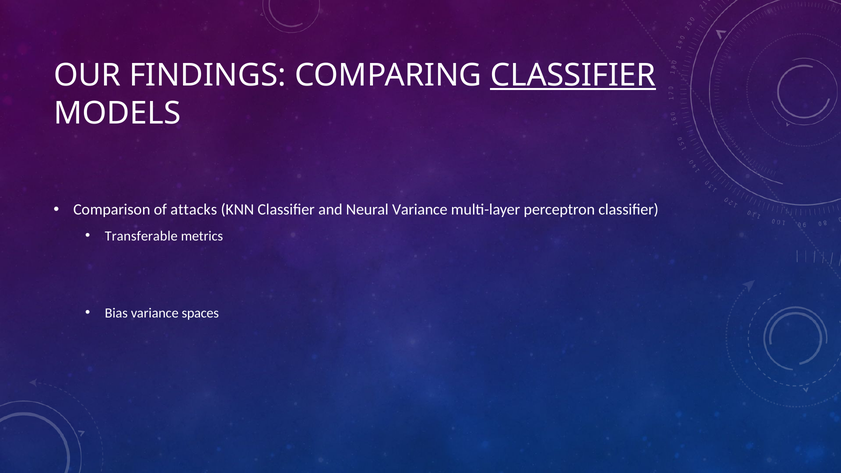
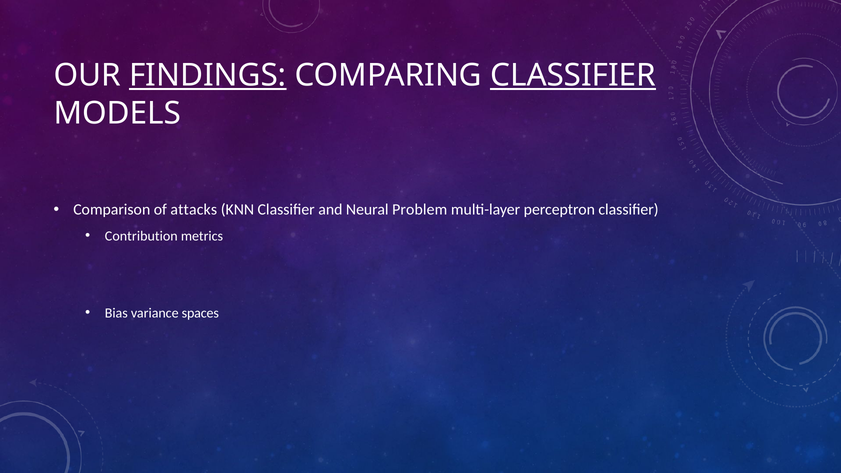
FINDINGS underline: none -> present (208, 76)
Neural Variance: Variance -> Problem (420, 210)
Transferable: Transferable -> Contribution (141, 236)
